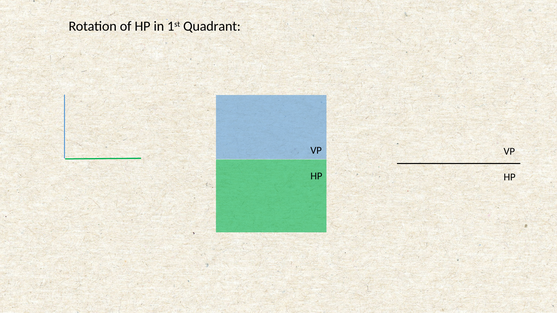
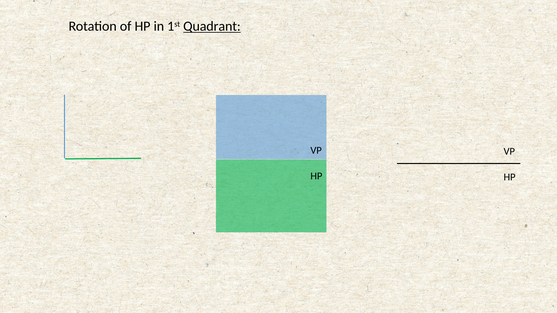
Quadrant underline: none -> present (212, 26)
